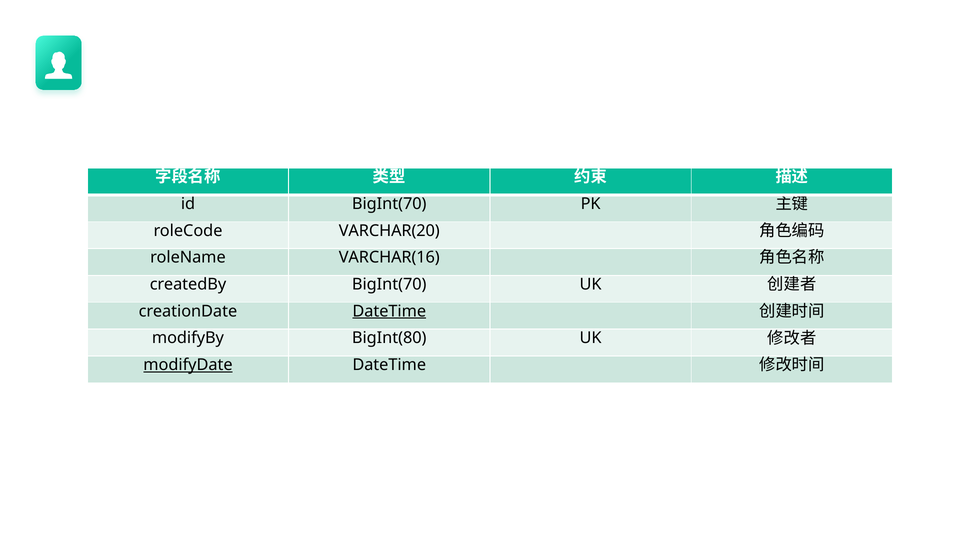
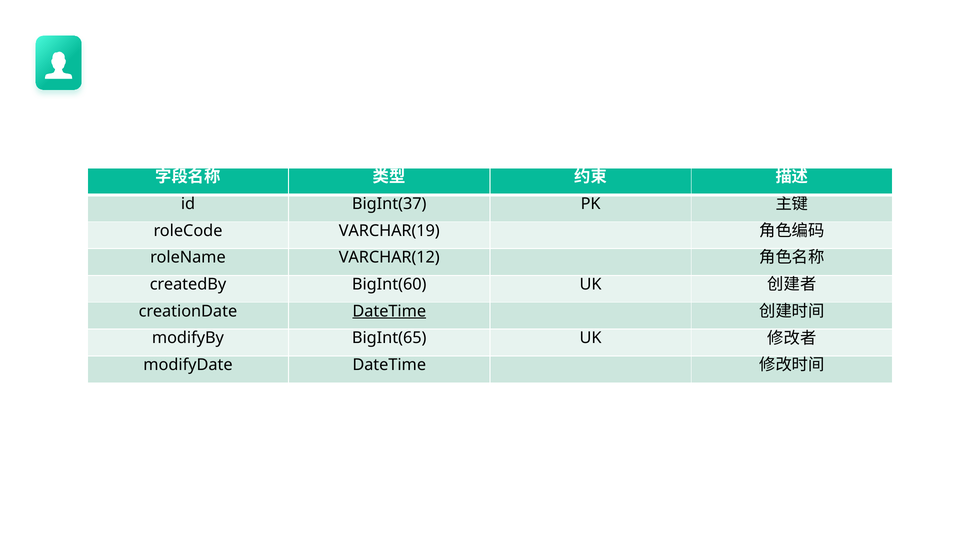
id BigInt(70: BigInt(70 -> BigInt(37 (389, 204)
VARCHAR(20: VARCHAR(20 -> VARCHAR(19 (389, 231)
VARCHAR(16: VARCHAR(16 -> VARCHAR(12 (389, 258)
createdBy BigInt(70: BigInt(70 -> BigInt(60 (389, 284)
BigInt(80: BigInt(80 -> BigInt(65 (389, 338)
modifyDate underline: present -> none (188, 365)
